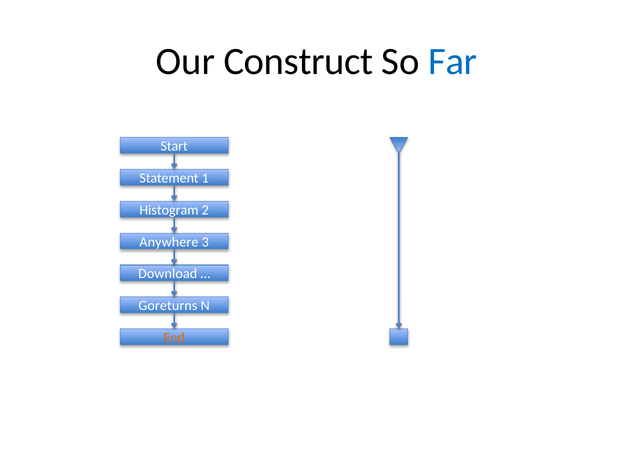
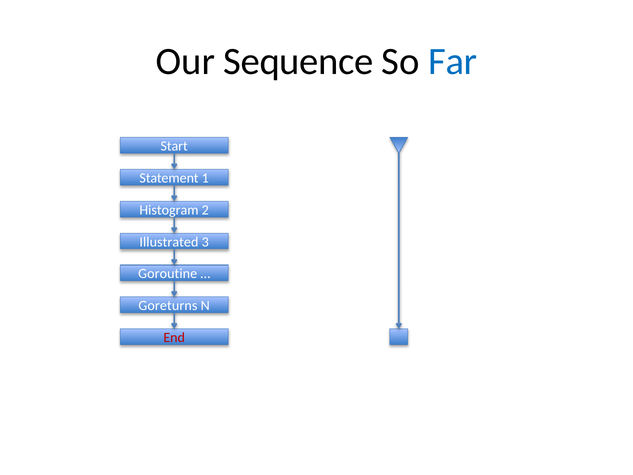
Construct: Construct -> Sequence (298, 61)
Anywhere: Anywhere -> Illustrated (169, 242)
Download: Download -> Goroutine (168, 274)
End colour: orange -> red (174, 338)
